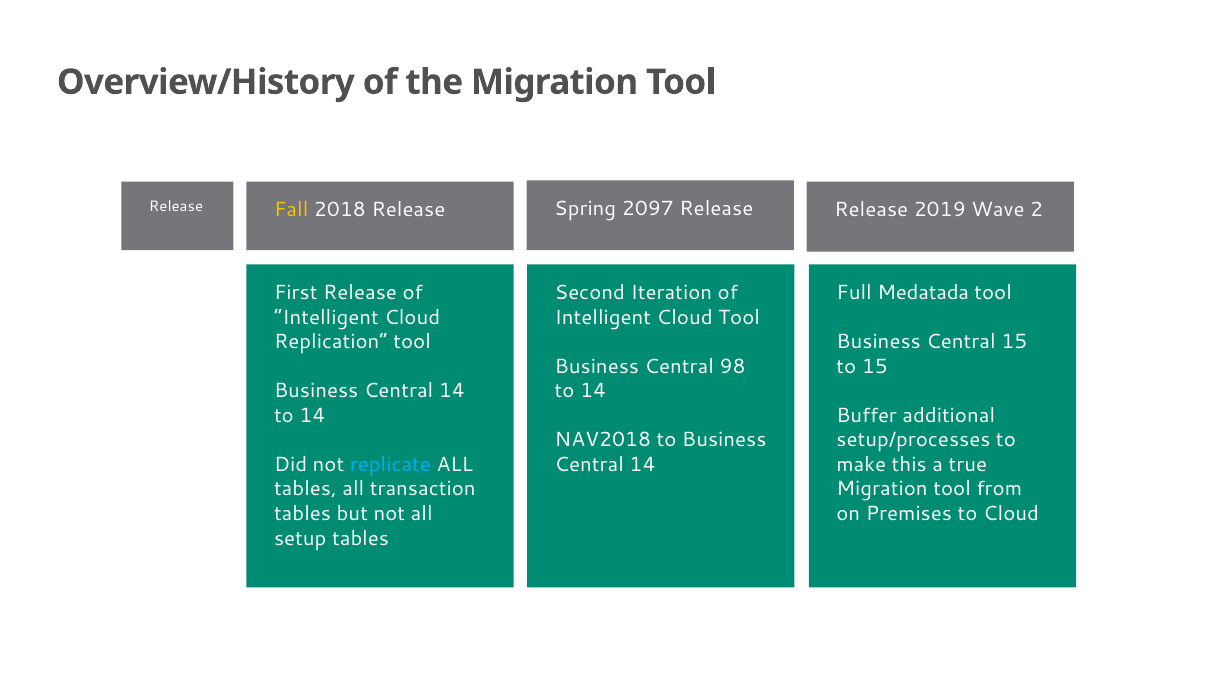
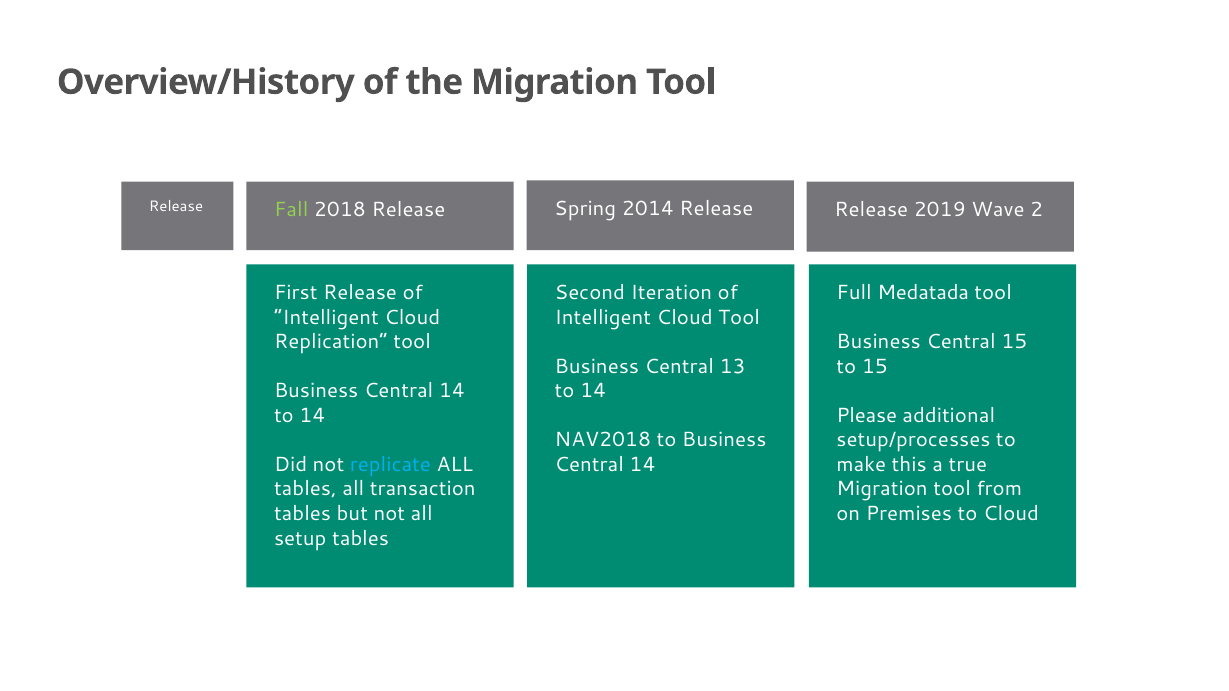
Fall colour: yellow -> light green (291, 210)
2097: 2097 -> 2014 (648, 209)
98: 98 -> 13 (733, 367)
Buffer: Buffer -> Please (867, 416)
